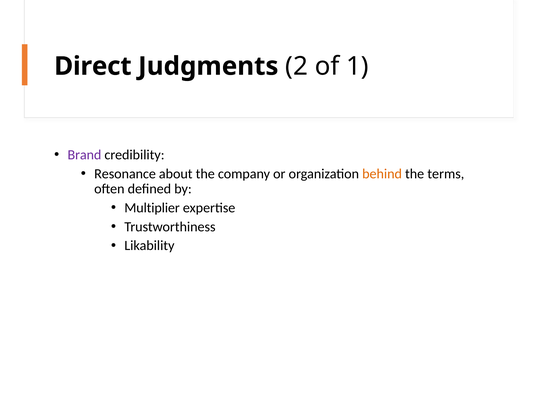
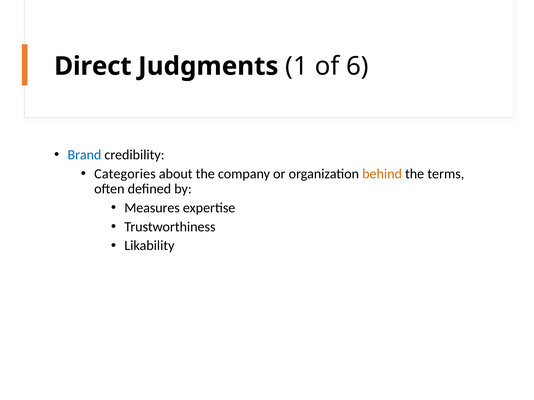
2: 2 -> 1 (297, 66)
1: 1 -> 6 (357, 66)
Brand colour: purple -> blue (84, 155)
Resonance: Resonance -> Categories (125, 174)
Multiplier: Multiplier -> Measures (152, 208)
